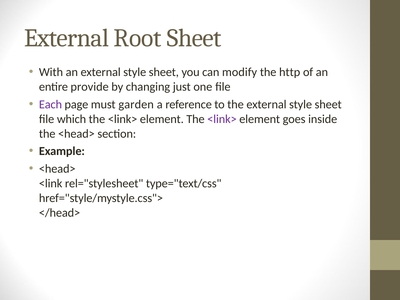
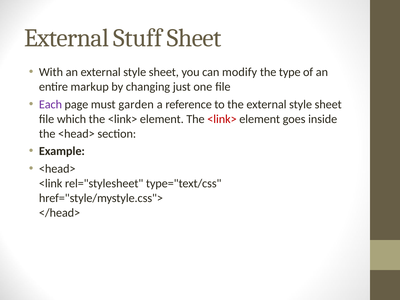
Root: Root -> Stuff (138, 38)
http: http -> type (290, 72)
provide: provide -> markup (90, 87)
<link> colour: purple -> red (222, 119)
